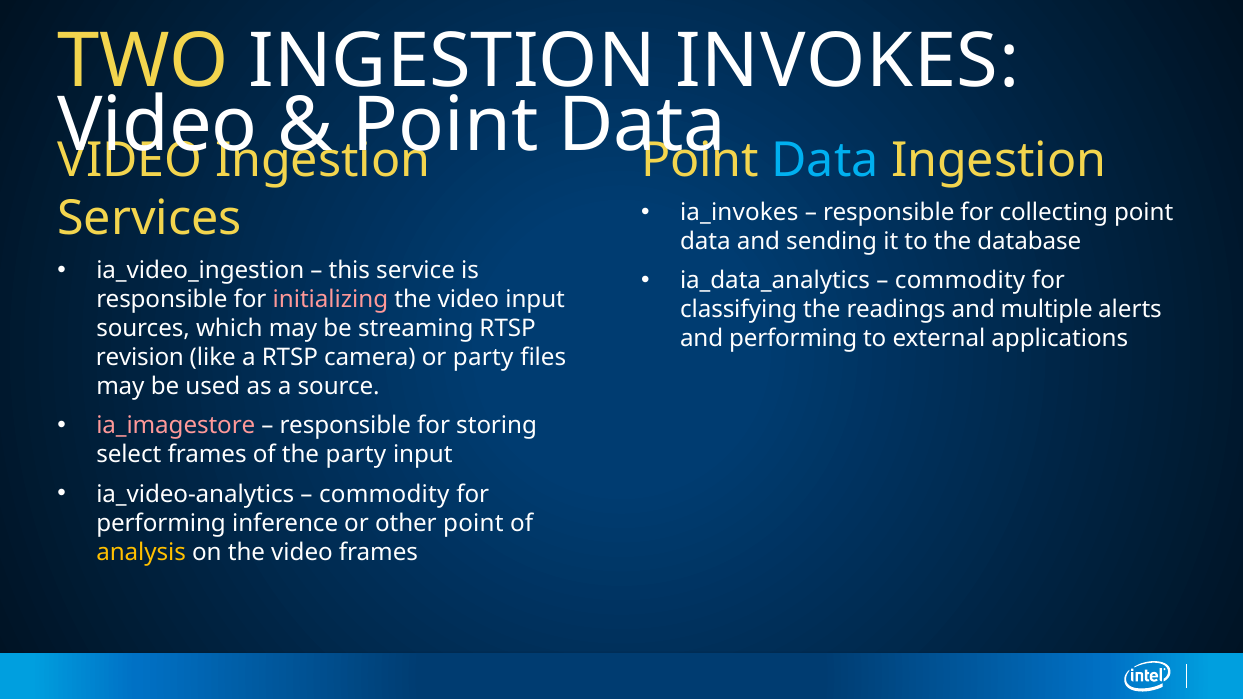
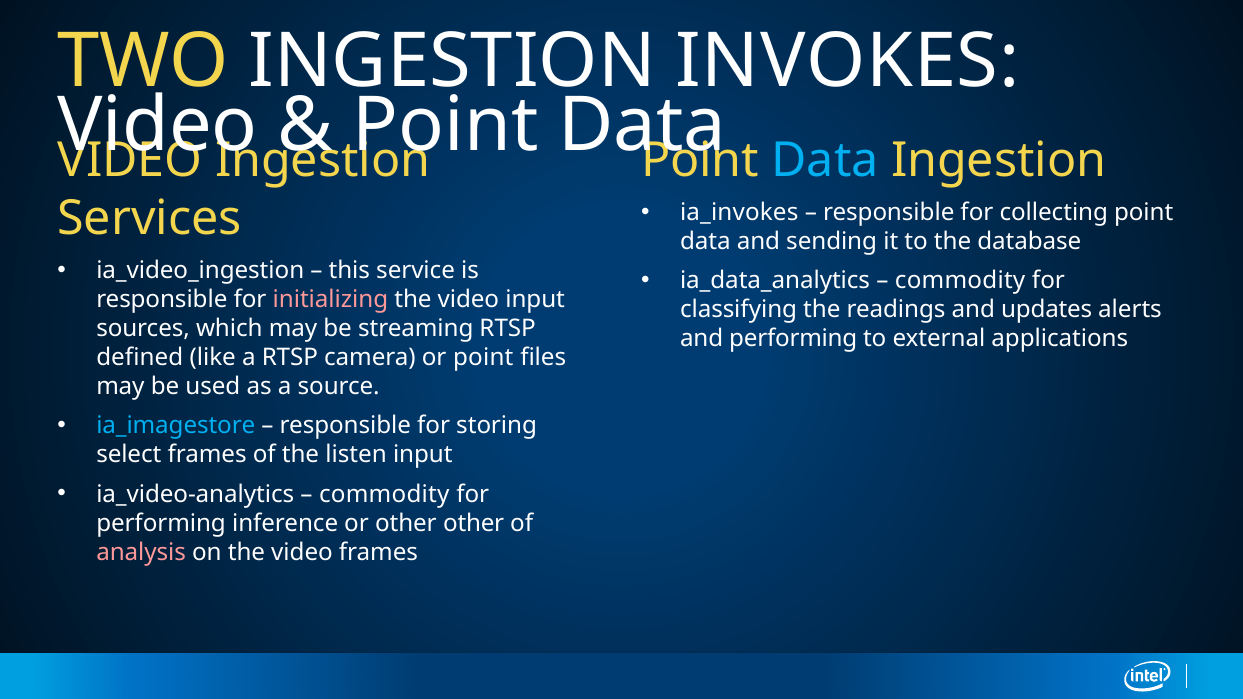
multiple: multiple -> updates (1047, 310)
revision: revision -> defined (140, 358)
or party: party -> point (483, 358)
ia_imagestore colour: pink -> light blue (176, 426)
the party: party -> listen (356, 455)
other point: point -> other (474, 523)
analysis colour: yellow -> pink (141, 552)
